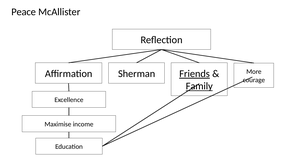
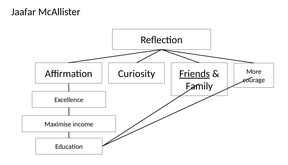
Peace: Peace -> Jaafar (24, 12)
Sherman: Sherman -> Curiosity (137, 74)
Family underline: present -> none (199, 86)
